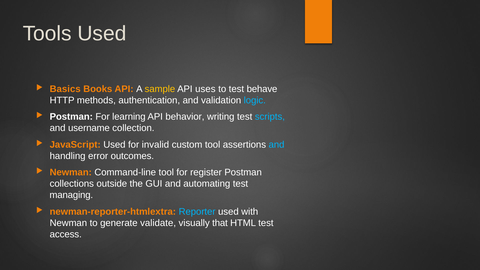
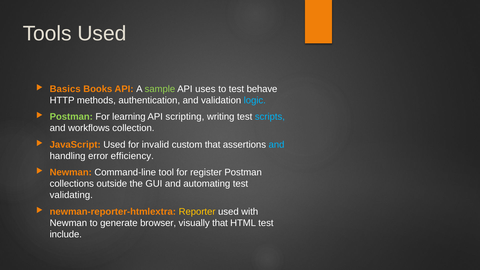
sample colour: yellow -> light green (160, 89)
Postman colour: white -> light green (71, 117)
behavior: behavior -> scripting (185, 117)
username: username -> workflows (89, 128)
custom tool: tool -> that (213, 145)
outcomes: outcomes -> efficiency (132, 156)
managing: managing -> validating (71, 195)
Reporter colour: light blue -> yellow (197, 212)
validate: validate -> browser (158, 223)
access: access -> include (66, 234)
